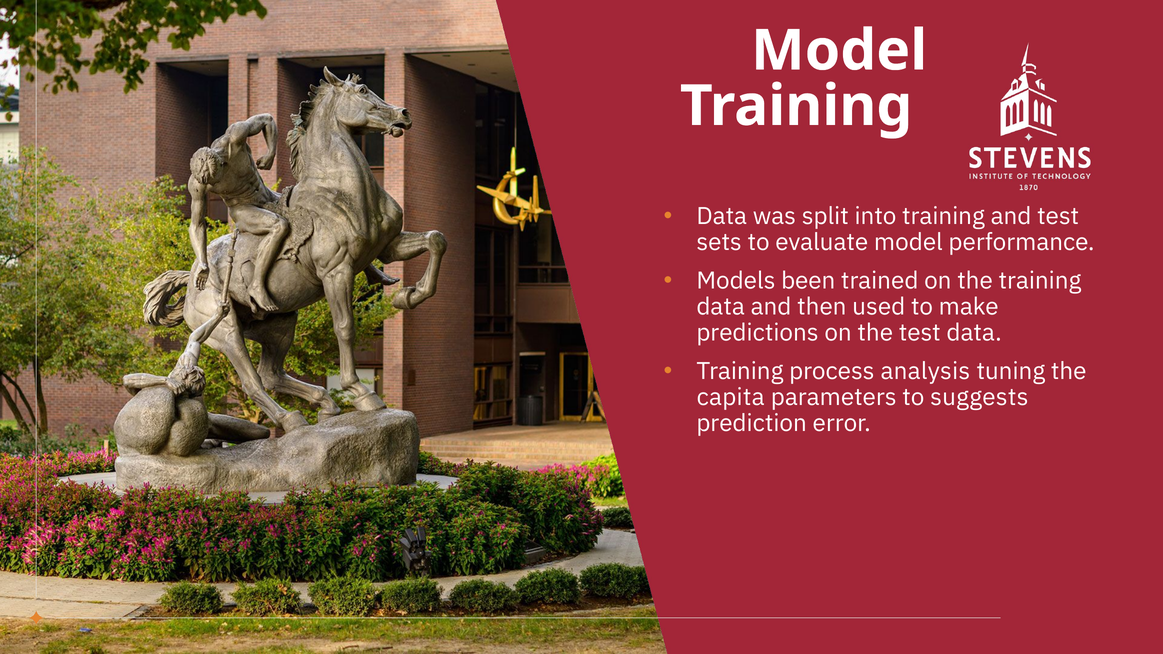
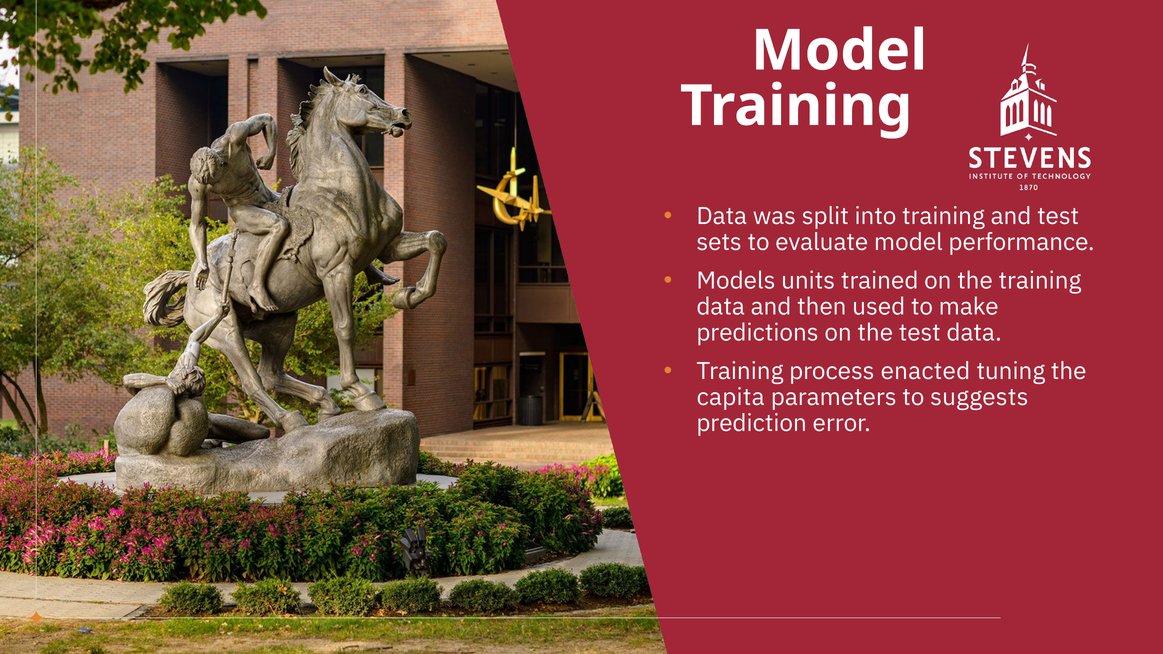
been: been -> units (808, 281)
analysis: analysis -> enacted (925, 371)
